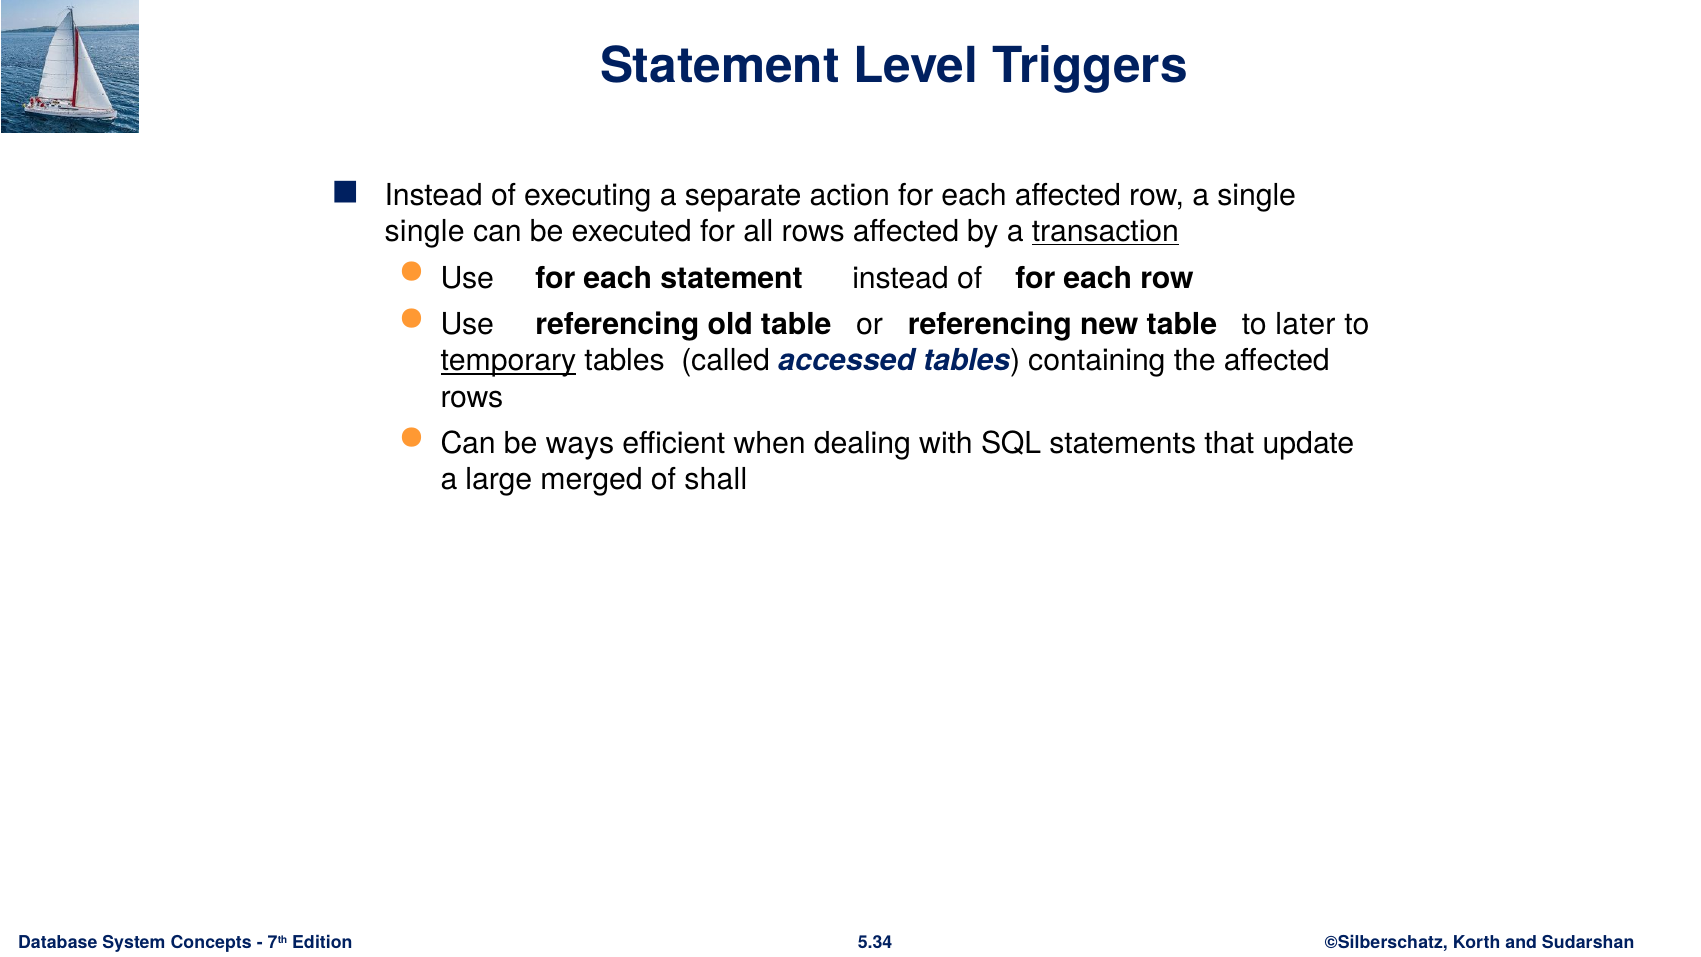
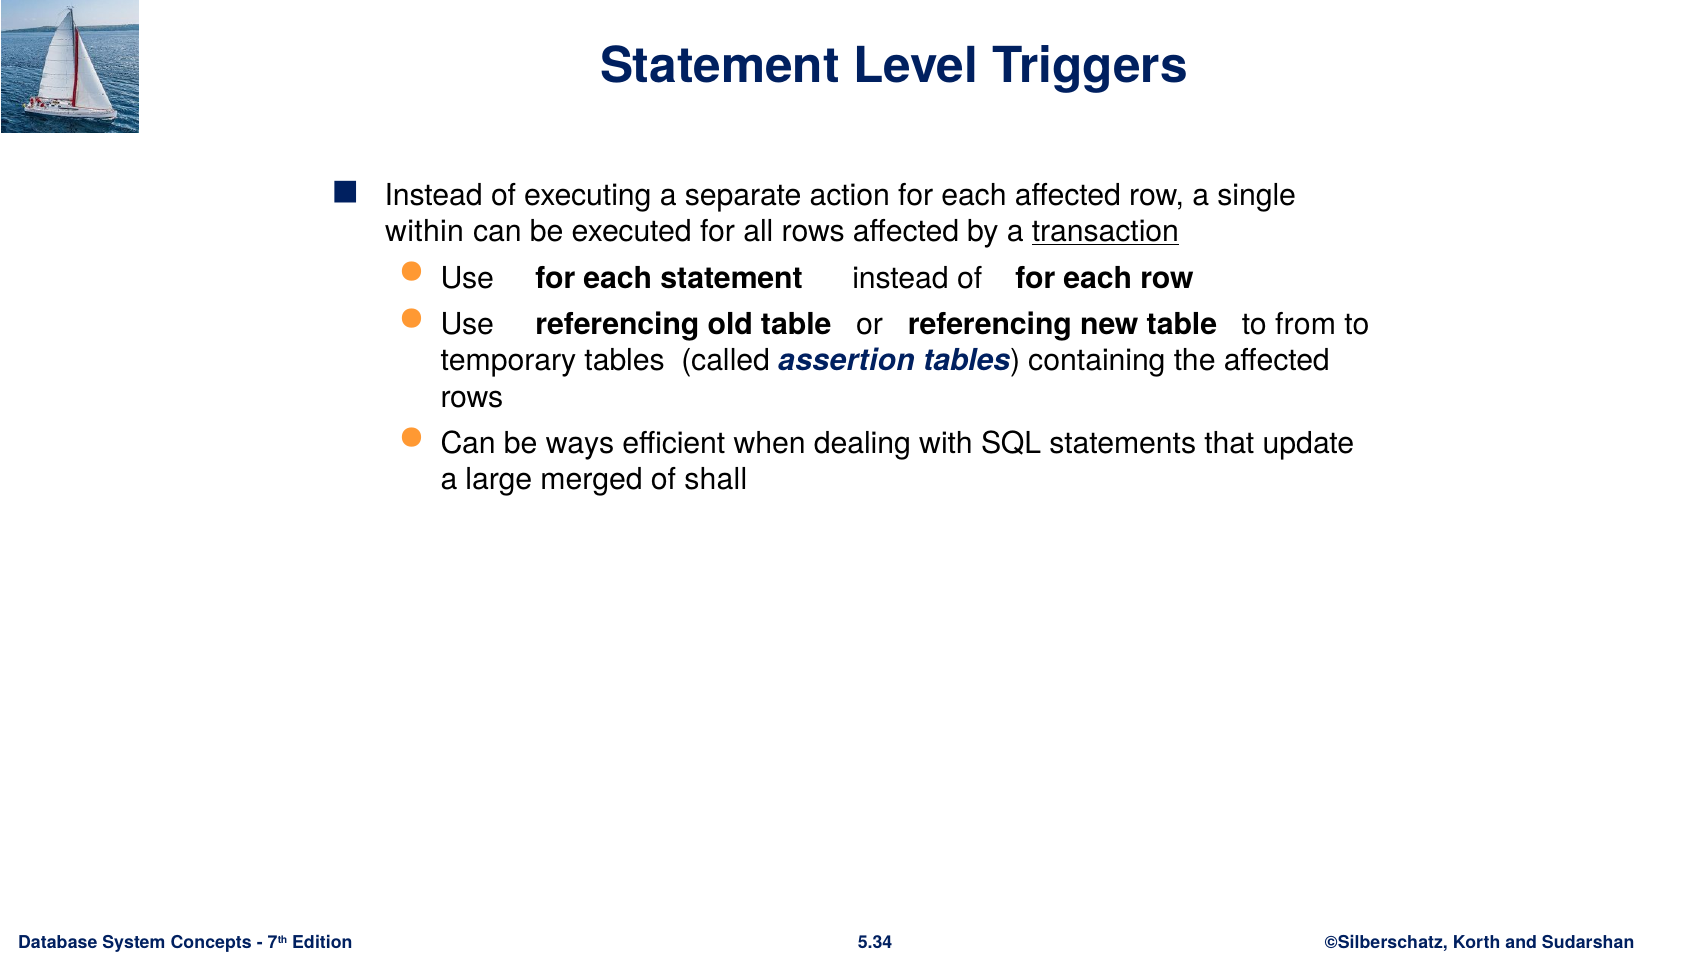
single: single -> within (425, 231)
later: later -> from (1306, 325)
temporary underline: present -> none (508, 361)
accessed: accessed -> assertion (847, 361)
